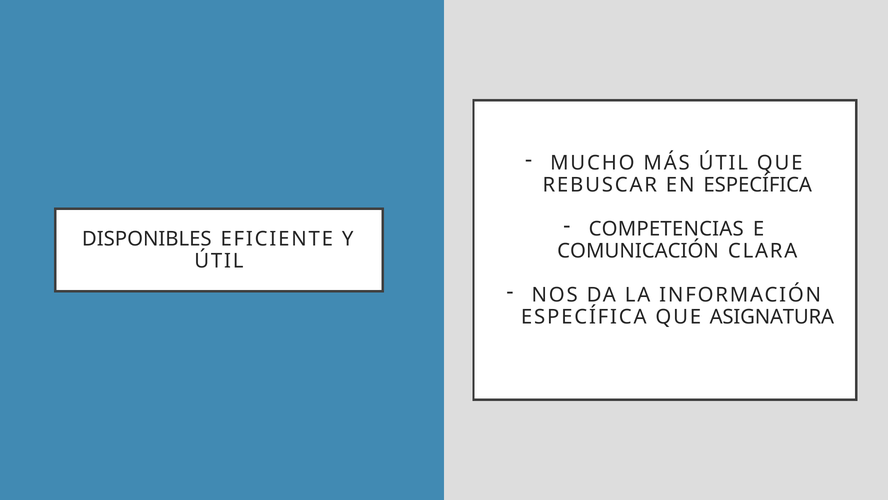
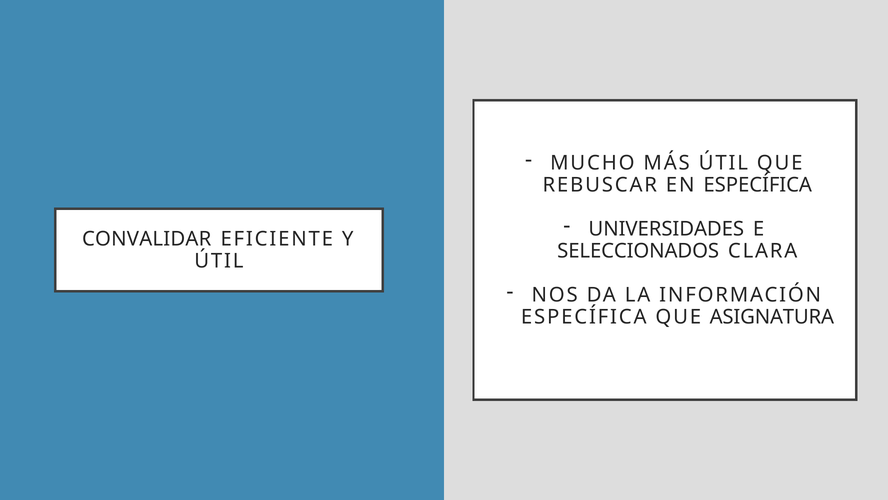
COMPETENCIAS: COMPETENCIAS -> UNIVERSIDADES (666, 229)
DISPONIBLES: DISPONIBLES -> CONVALIDAR (147, 239)
COMUNICACIÓN: COMUNICACIÓN -> SELECCIONADOS (638, 251)
